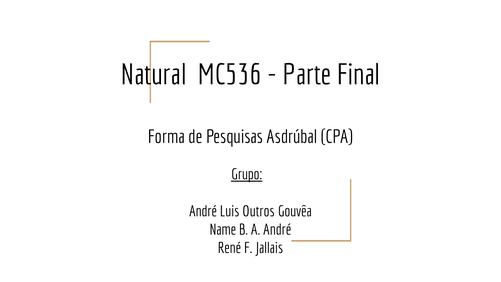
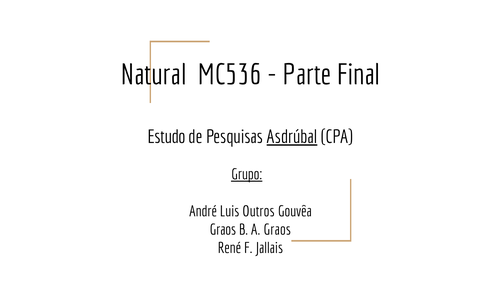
Forma: Forma -> Estudo (167, 137)
Asdrúbal underline: none -> present (292, 137)
Name: Name -> Graos (223, 230)
A André: André -> Graos (277, 230)
